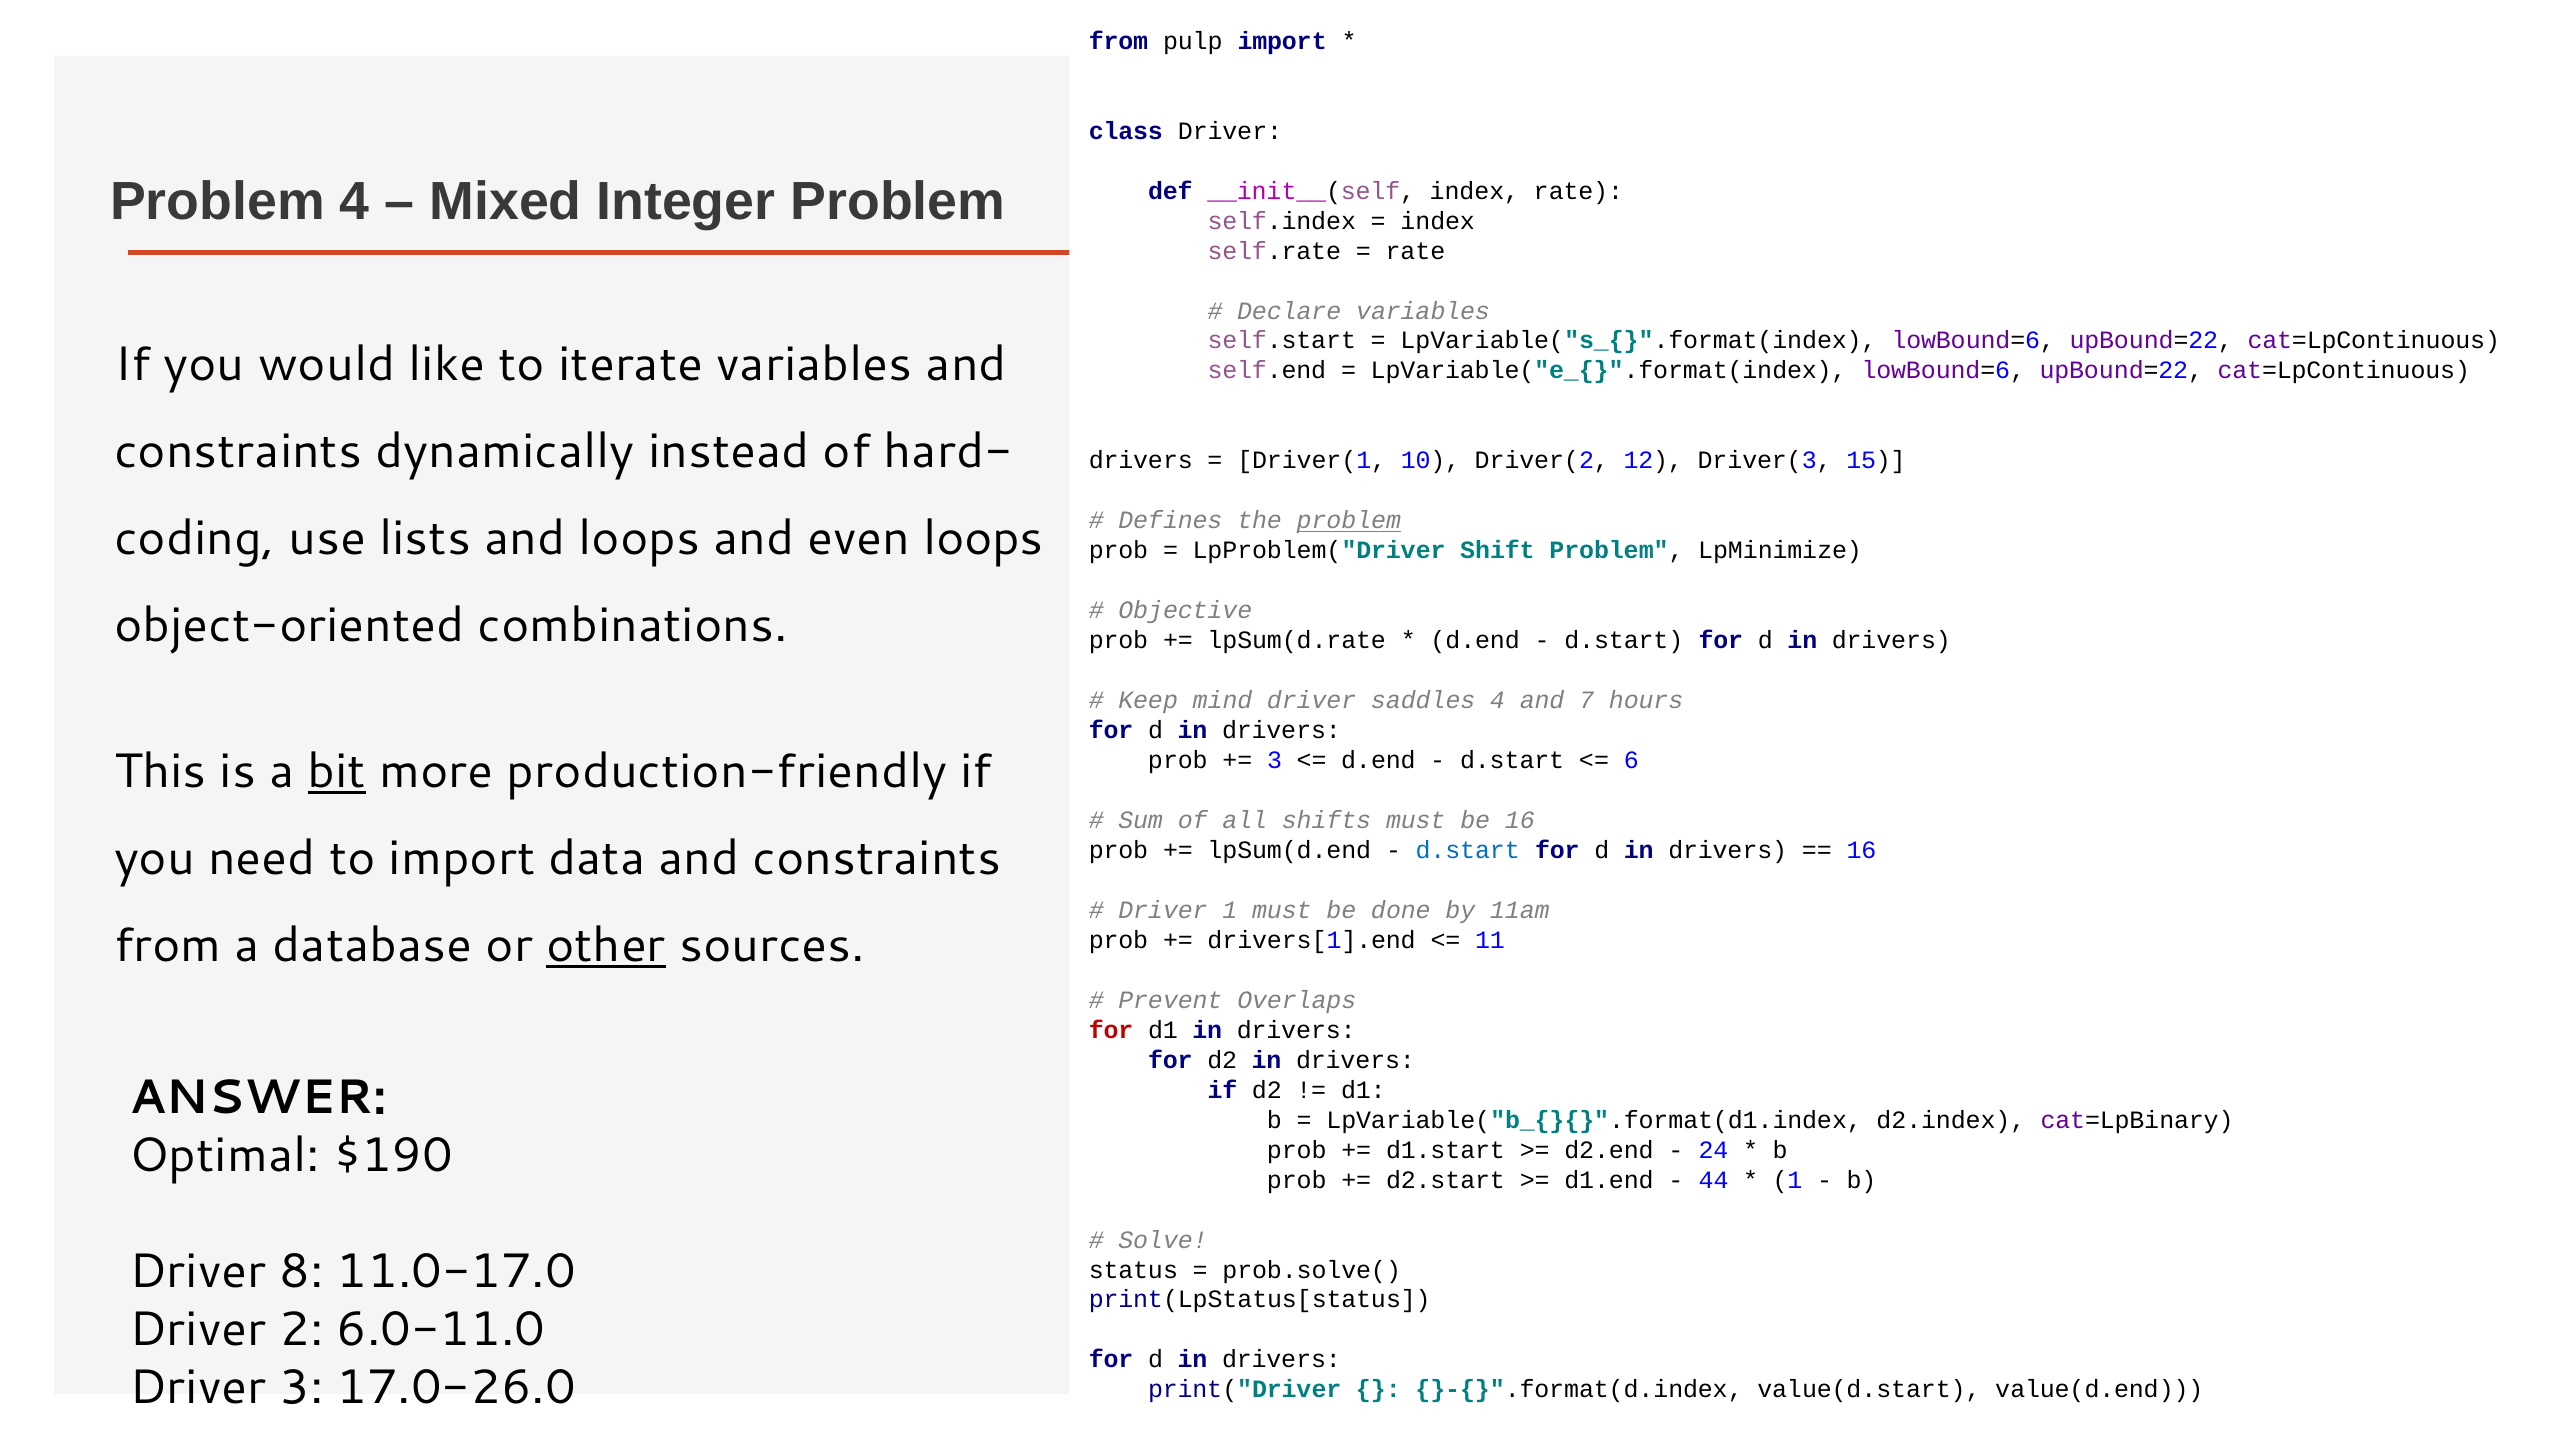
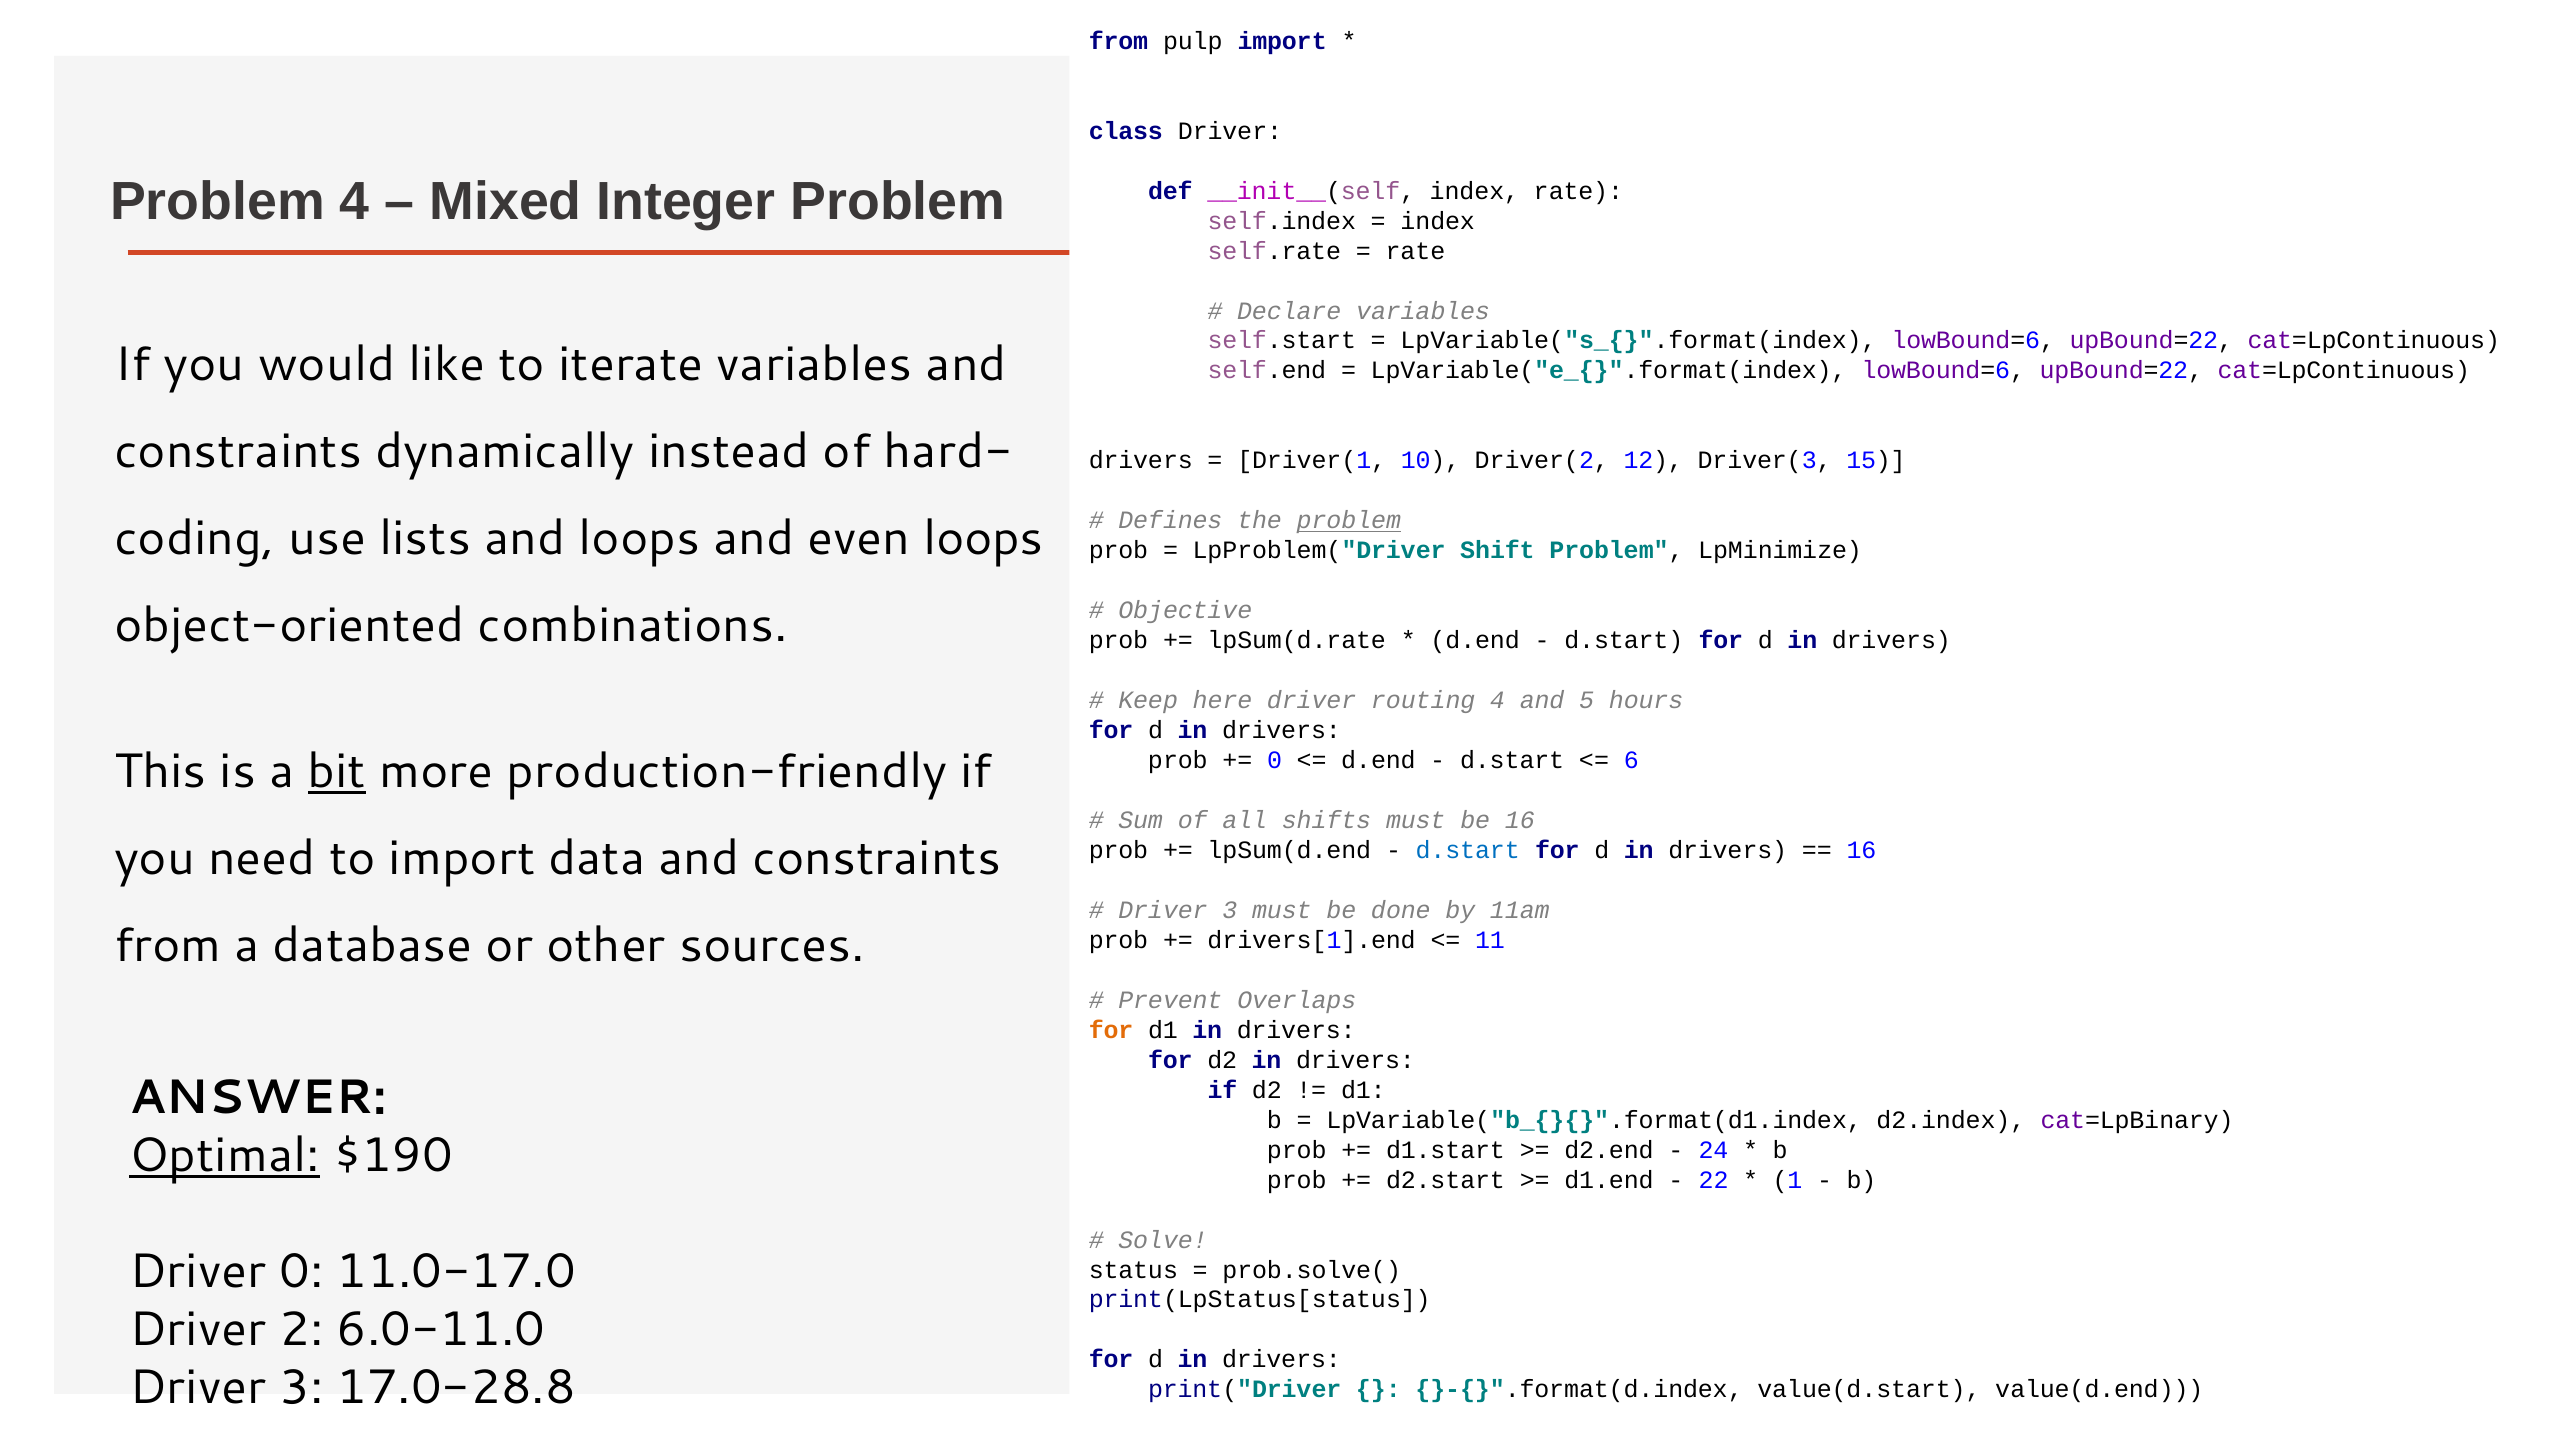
mind: mind -> here (1223, 700)
saddles: saddles -> routing (1423, 700)
7: 7 -> 5 (1587, 700)
3: 3 -> 0 (1275, 760)
1: 1 -> 3 (1230, 910)
other underline: present -> none (606, 945)
for colour: red -> orange (1111, 1030)
Optimal underline: none -> present (225, 1156)
44: 44 -> 22 (1714, 1180)
Driver 8: 8 -> 0 (301, 1272)
17.0-26.0: 17.0-26.0 -> 17.0-28.8 (456, 1388)
